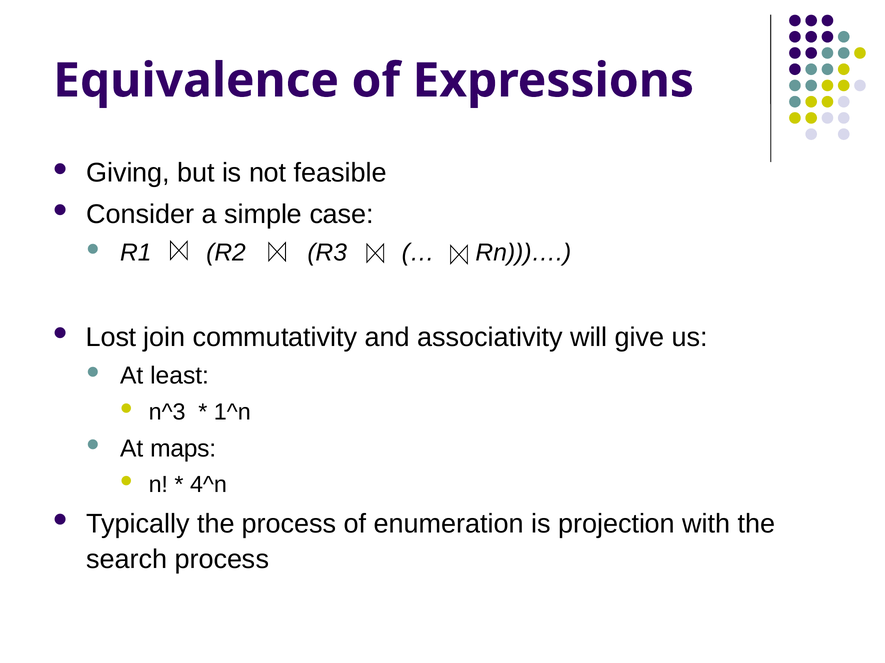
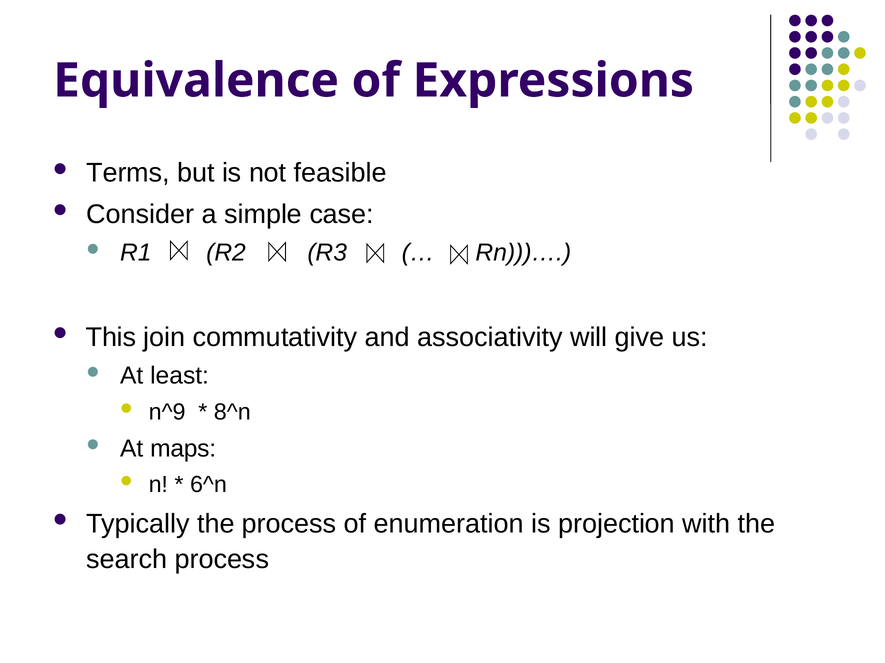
Giving: Giving -> Terms (128, 173)
Lost: Lost -> This (111, 338)
n^3: n^3 -> n^9 (167, 412)
1^n: 1^n -> 8^n (232, 412)
4^n: 4^n -> 6^n (208, 485)
